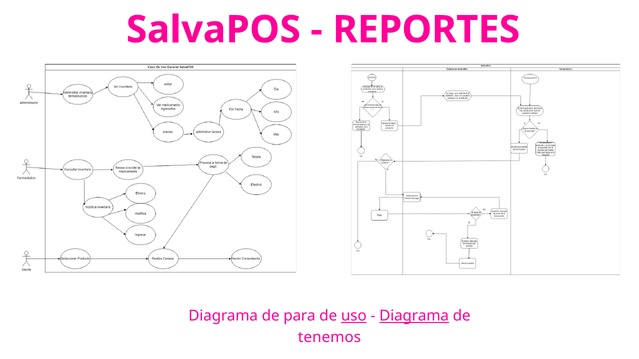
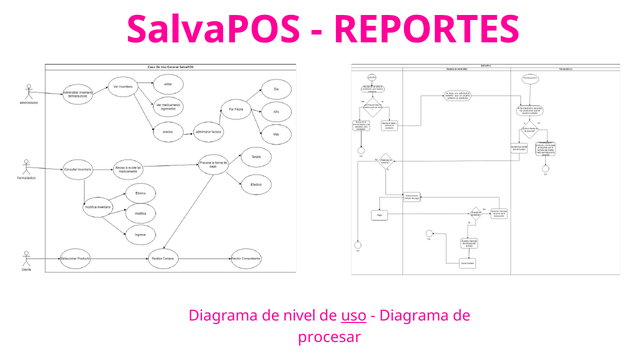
para: para -> nivel (300, 316)
Diagrama underline: present -> none (414, 316)
tenemos: tenemos -> procesar (330, 337)
